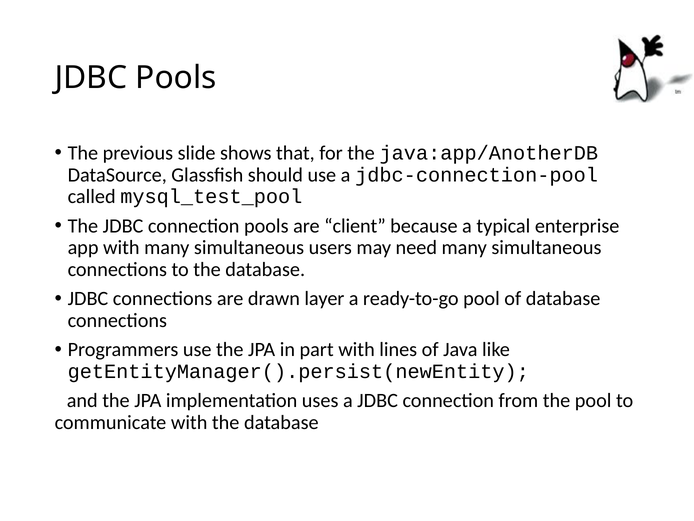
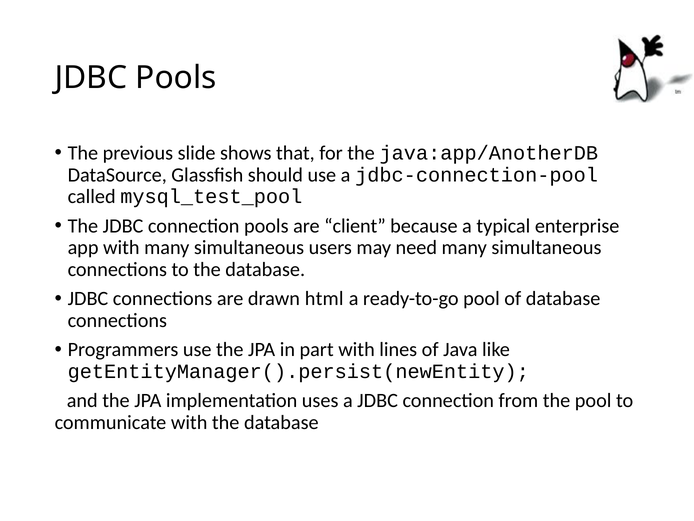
layer: layer -> html (324, 298)
